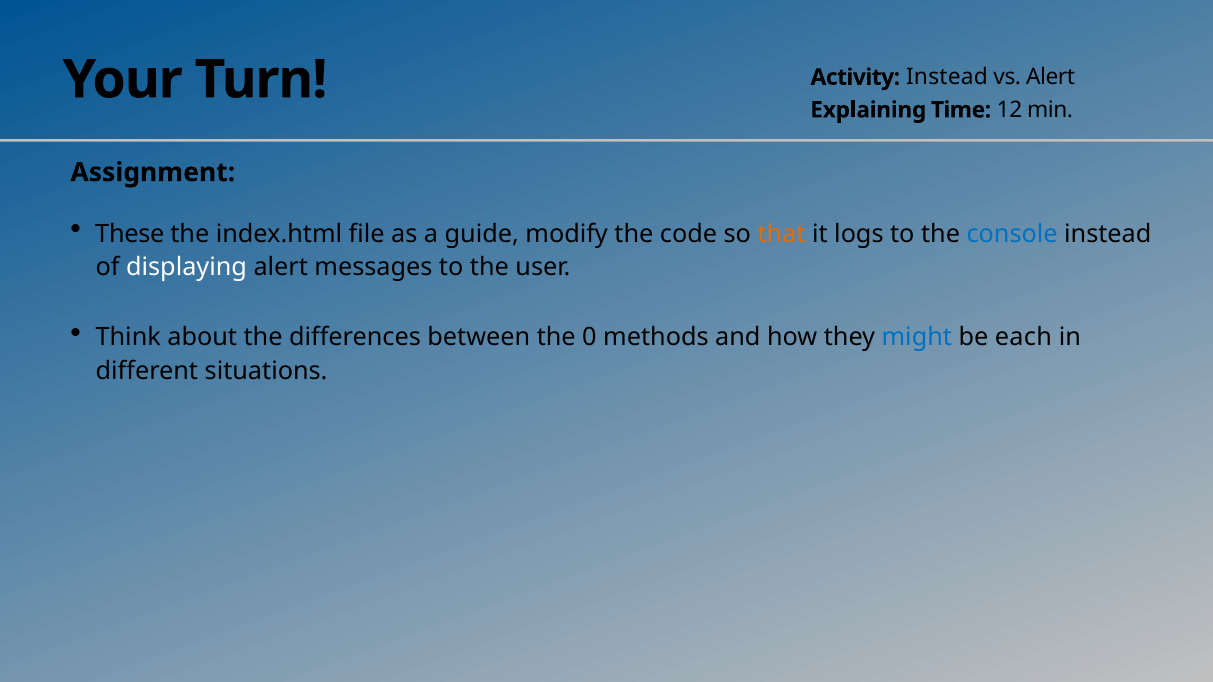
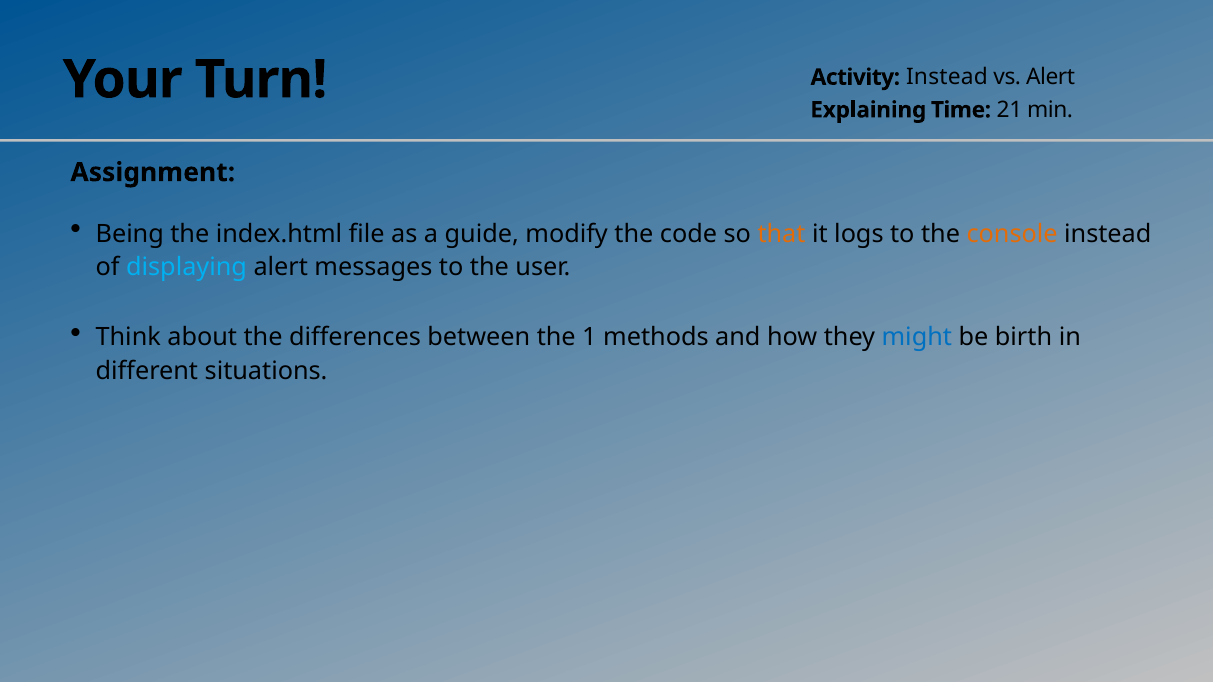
12: 12 -> 21 (1009, 110)
These: These -> Being (130, 234)
console colour: blue -> orange (1012, 234)
displaying colour: white -> light blue (187, 268)
0: 0 -> 1 (589, 338)
each: each -> birth (1024, 338)
